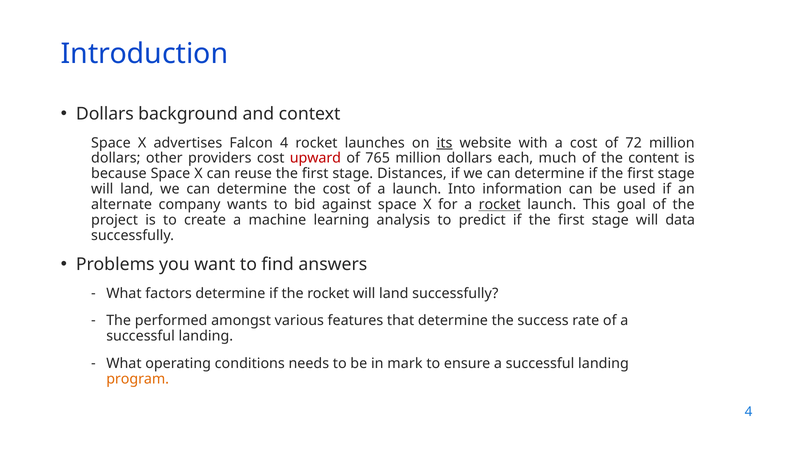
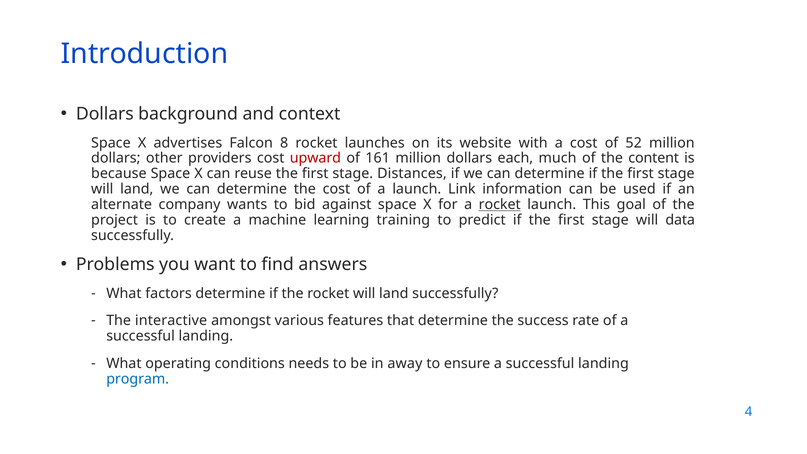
Falcon 4: 4 -> 8 (284, 143)
its underline: present -> none (445, 143)
72: 72 -> 52 (634, 143)
765: 765 -> 161 (378, 158)
Into: Into -> Link (462, 189)
analysis: analysis -> training (403, 220)
performed: performed -> interactive (171, 321)
mark: mark -> away (405, 363)
program colour: orange -> blue (138, 379)
